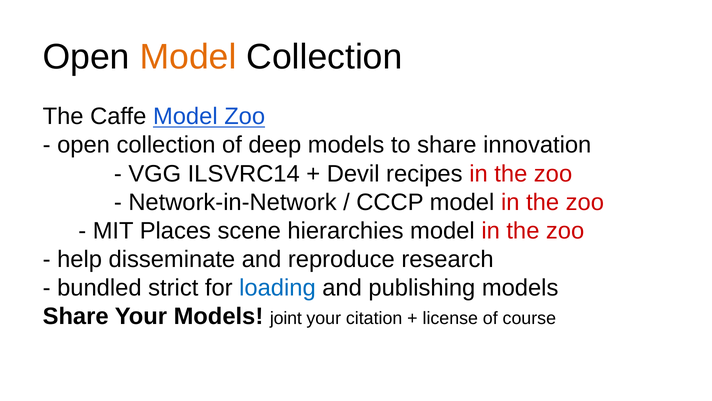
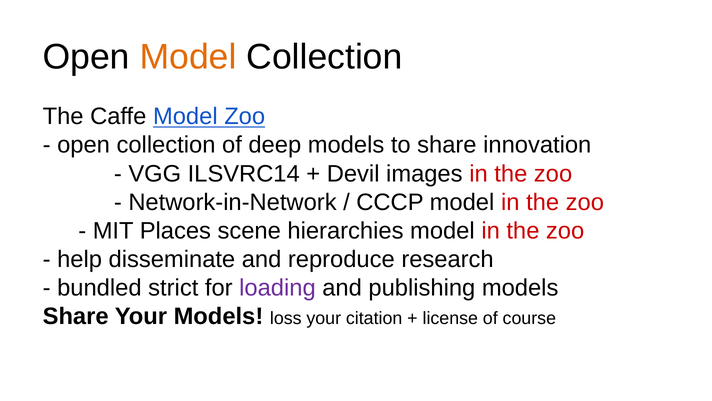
recipes: recipes -> images (424, 173)
loading colour: blue -> purple (277, 287)
joint: joint -> loss (286, 318)
